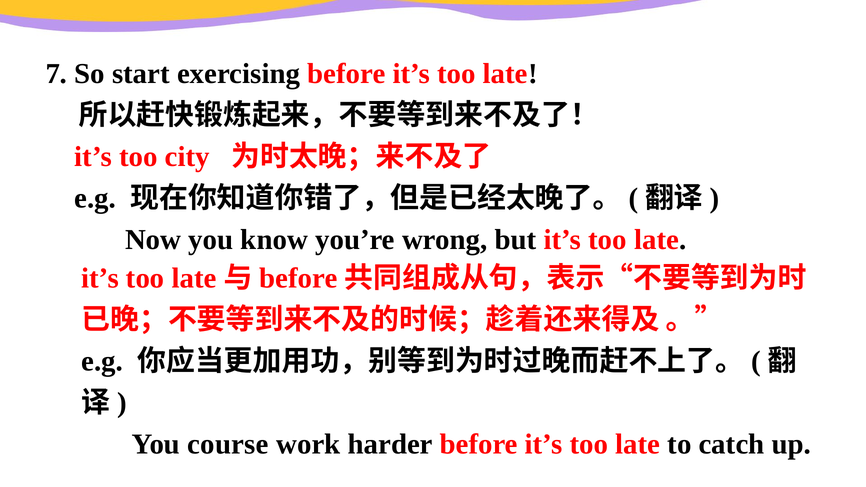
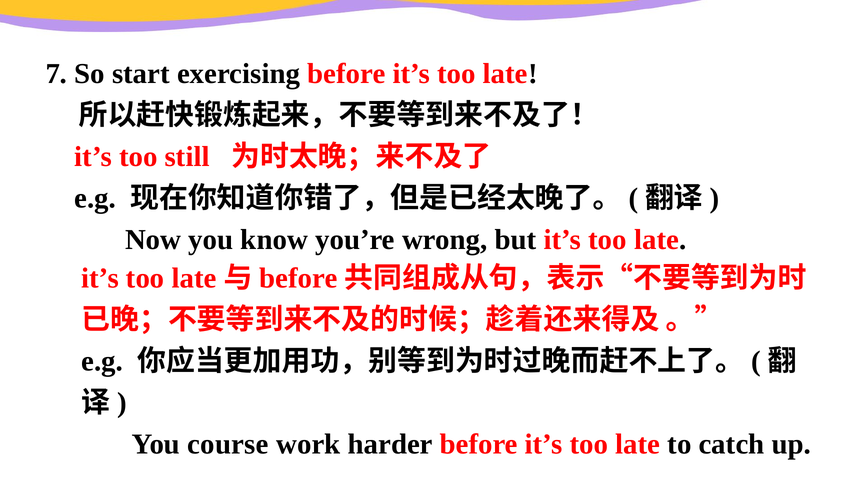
city: city -> still (187, 157)
